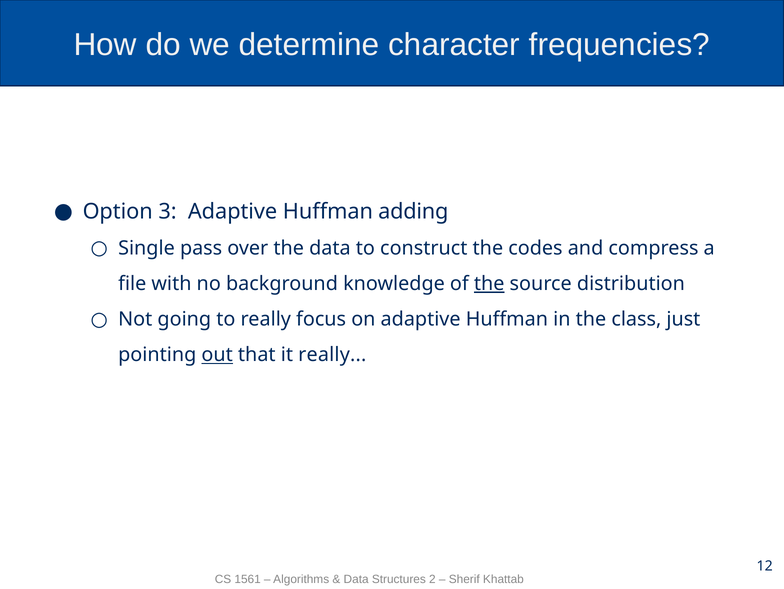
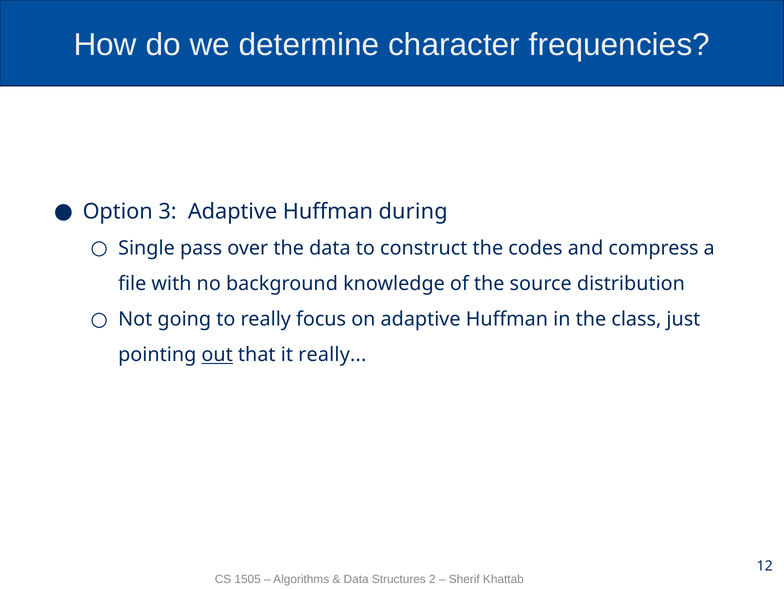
adding: adding -> during (413, 211)
the underline: present -> none (489, 283)
1561: 1561 -> 1505 (248, 579)
